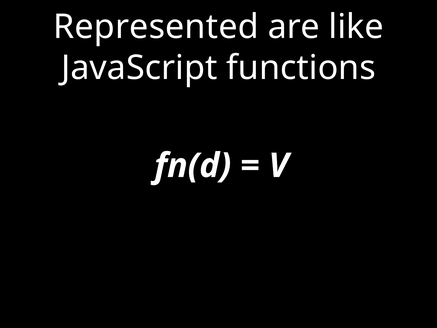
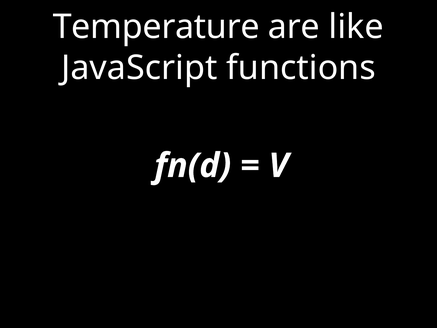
Represented: Represented -> Temperature (156, 27)
